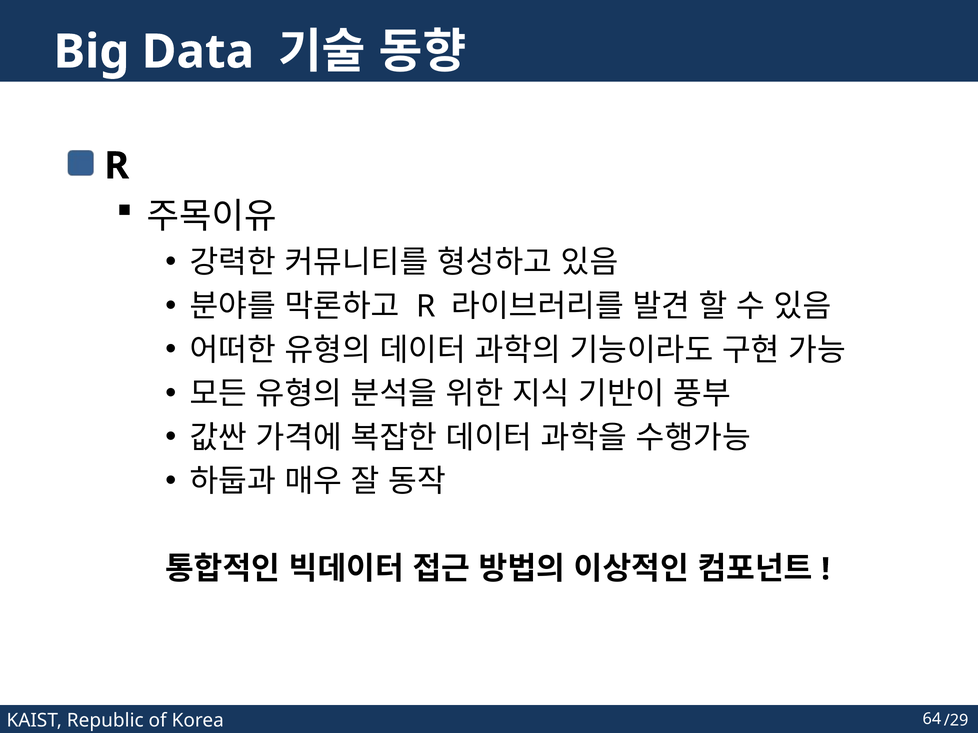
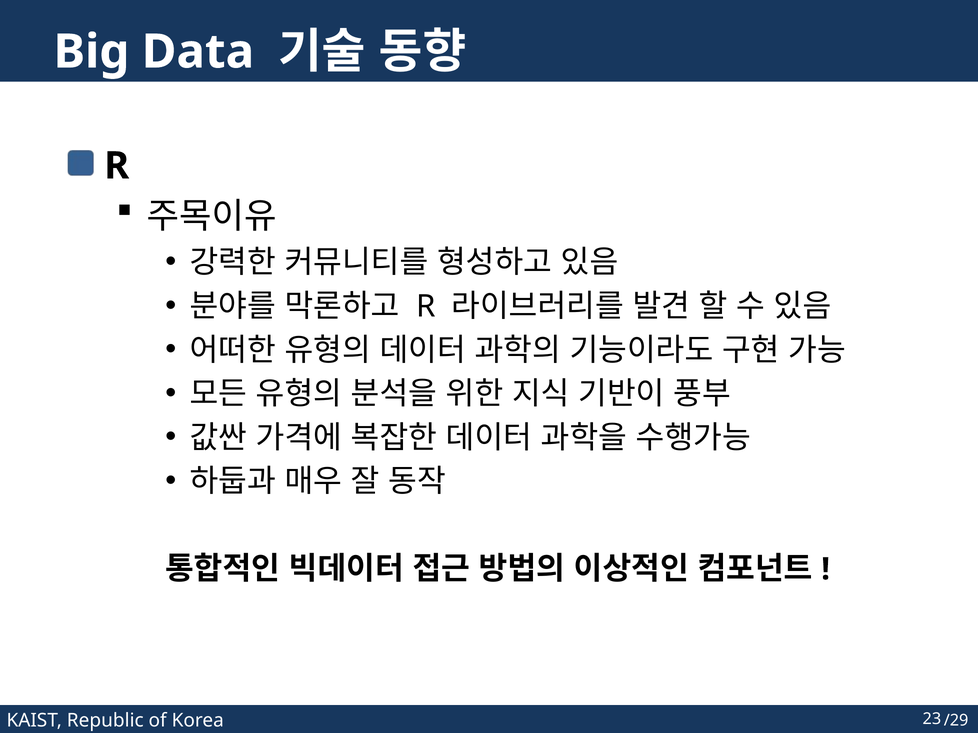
64: 64 -> 23 (932, 719)
